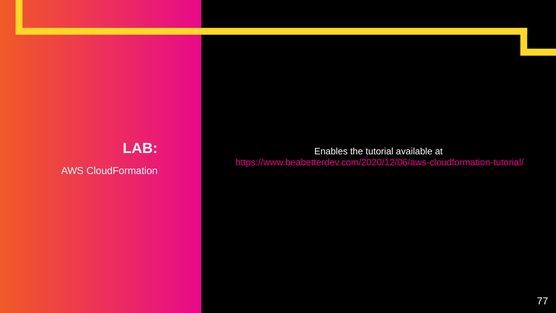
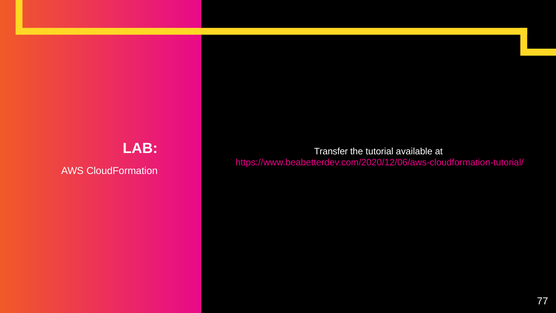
Enables: Enables -> Transfer (331, 151)
